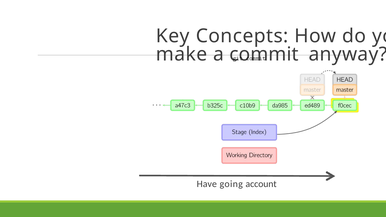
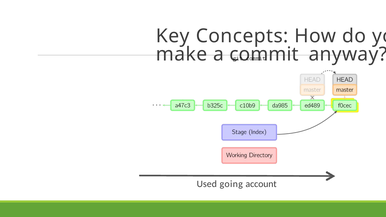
Have: Have -> Used (207, 184)
